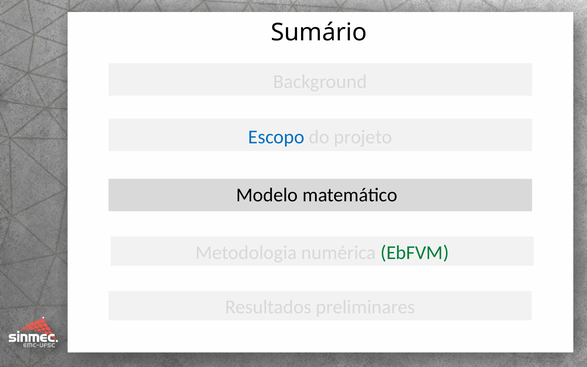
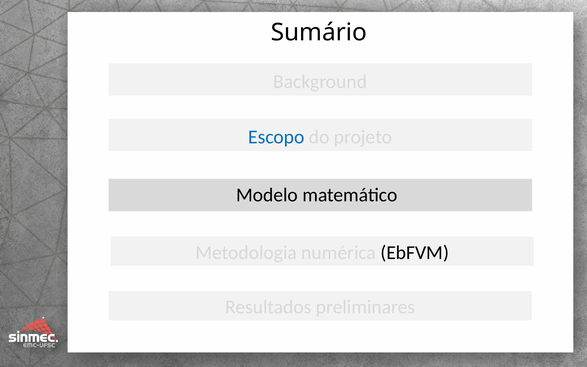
EbFVM colour: green -> black (415, 252)
